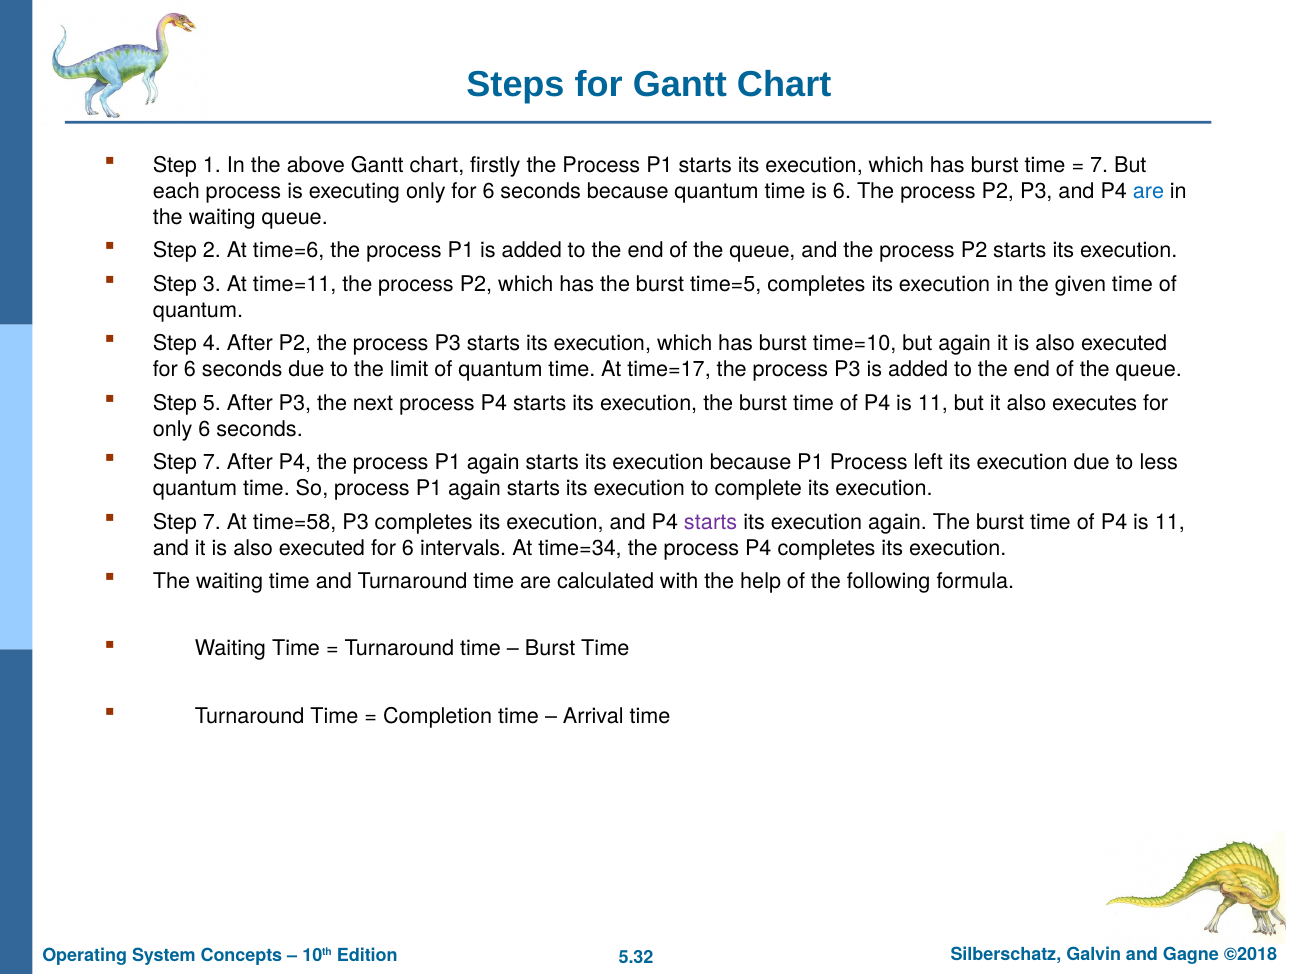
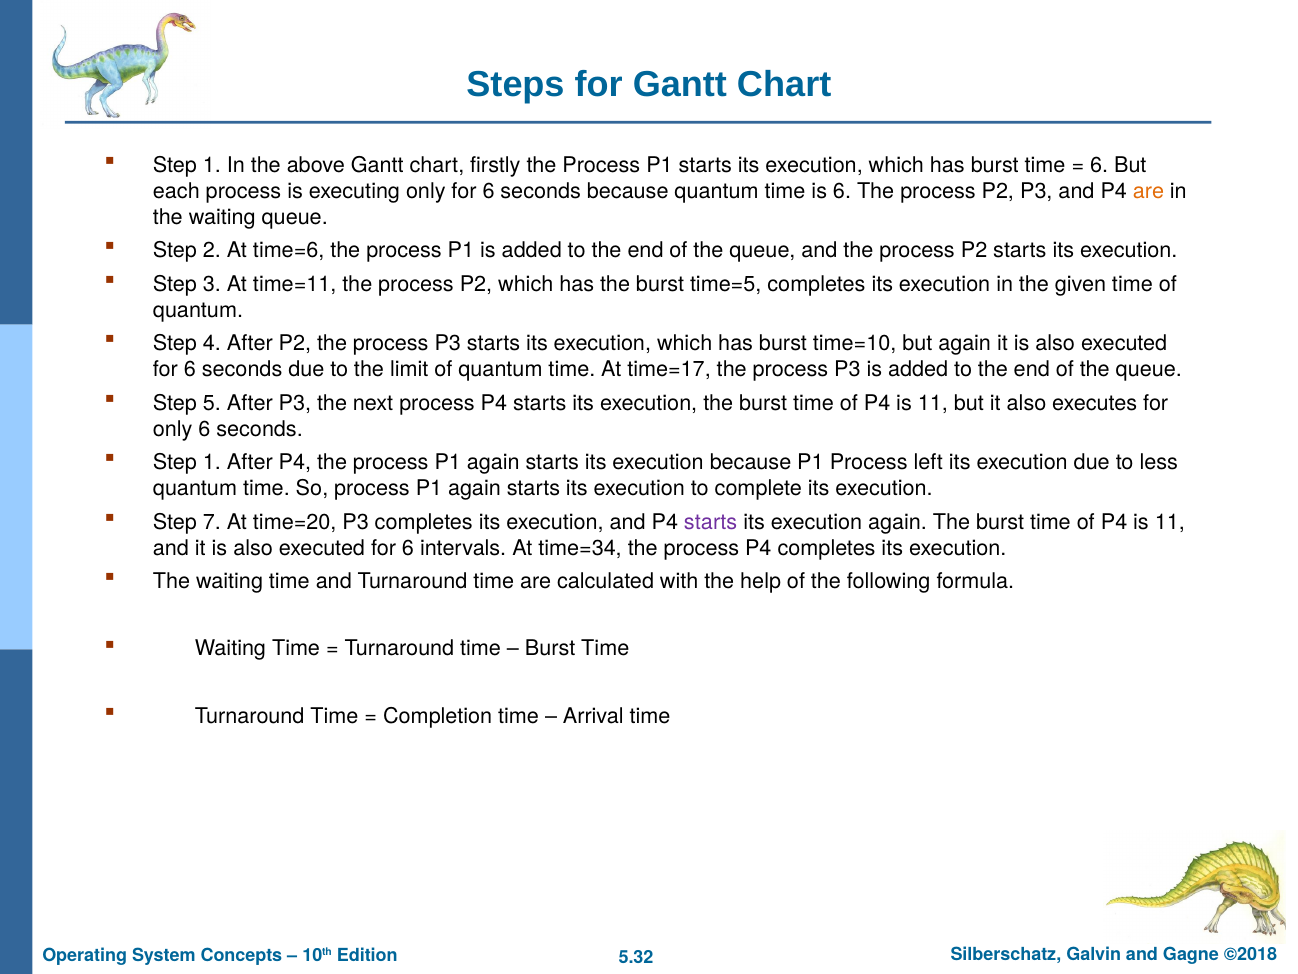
7: 7 -> 6 (1099, 165)
are colour: blue -> orange (1149, 191)
7: 7 -> 1 (212, 462)
time=58: time=58 -> time=20 (295, 522)
